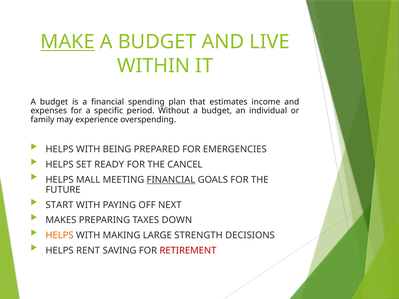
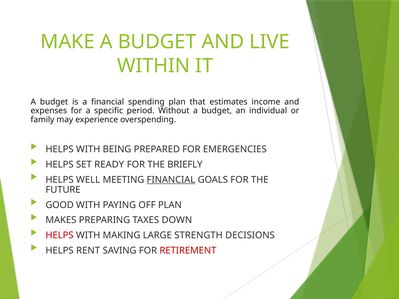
MAKE underline: present -> none (68, 42)
CANCEL: CANCEL -> BRIEFLY (185, 165)
MALL: MALL -> WELL (88, 180)
START: START -> GOOD (60, 205)
OFF NEXT: NEXT -> PLAN (170, 205)
HELPS colour: orange -> red (60, 235)
